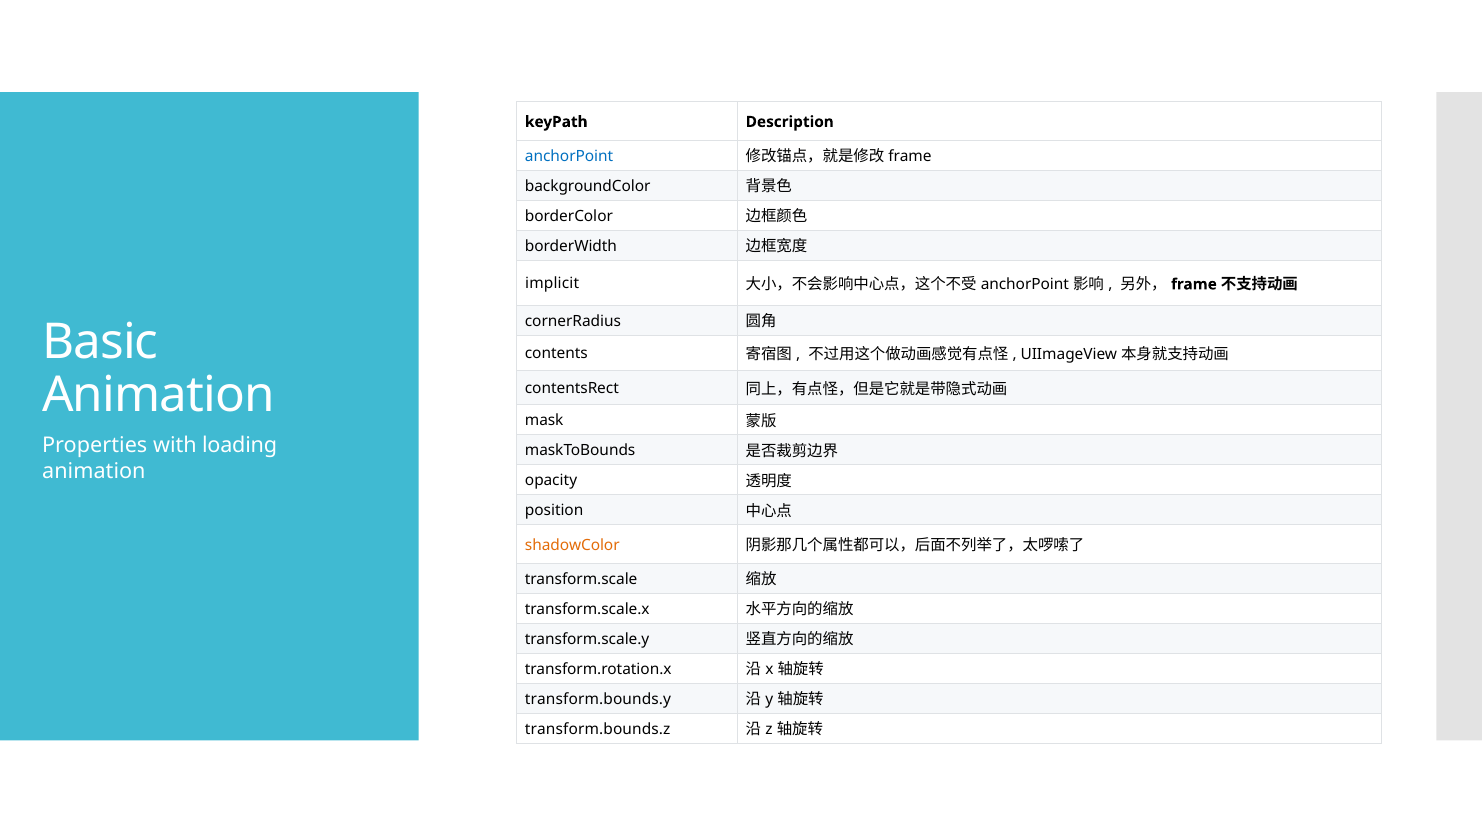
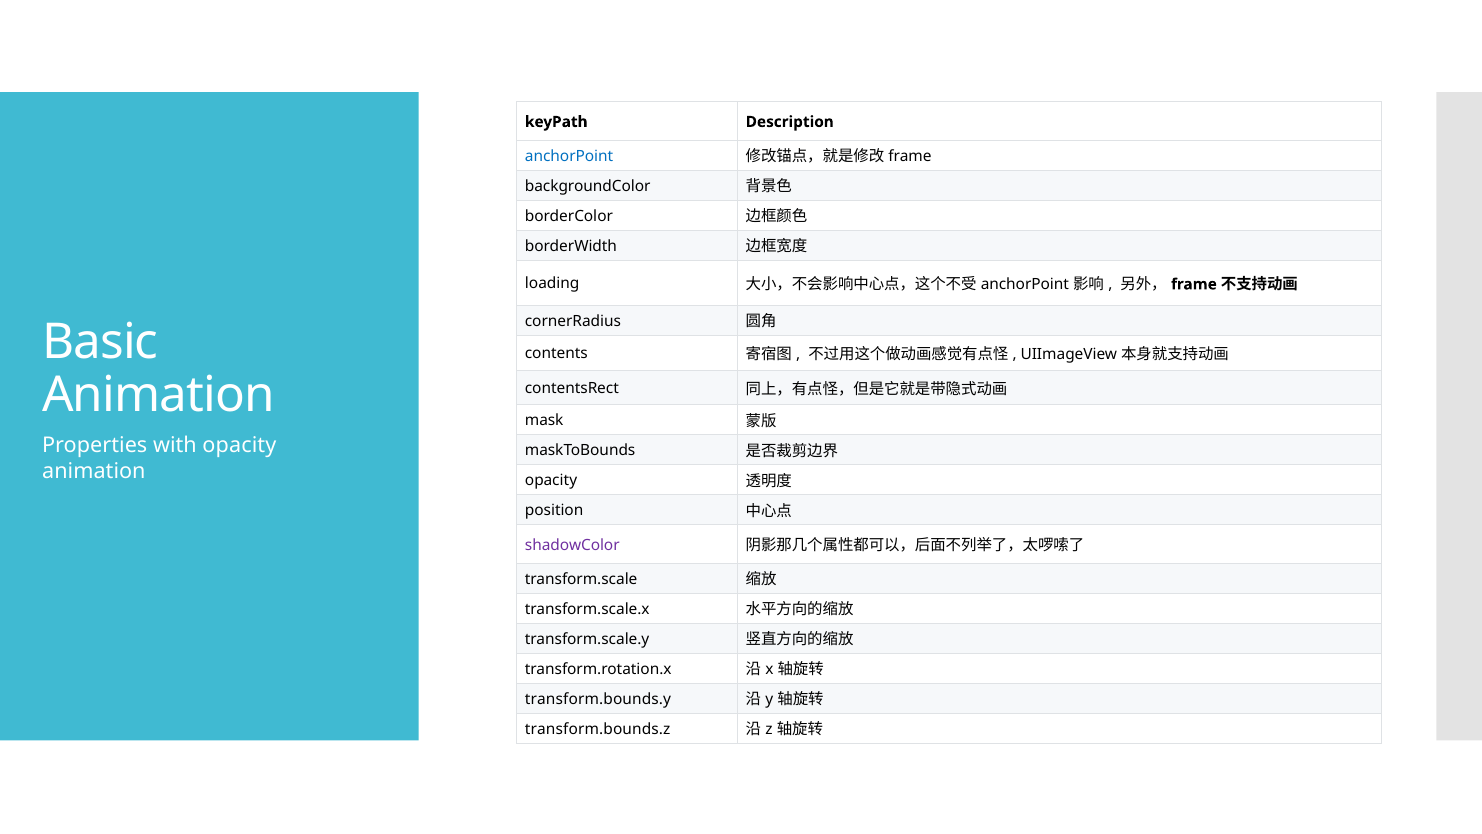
implicit: implicit -> loading (552, 284)
with loading: loading -> opacity (239, 445)
shadowColor colour: orange -> purple (572, 545)
